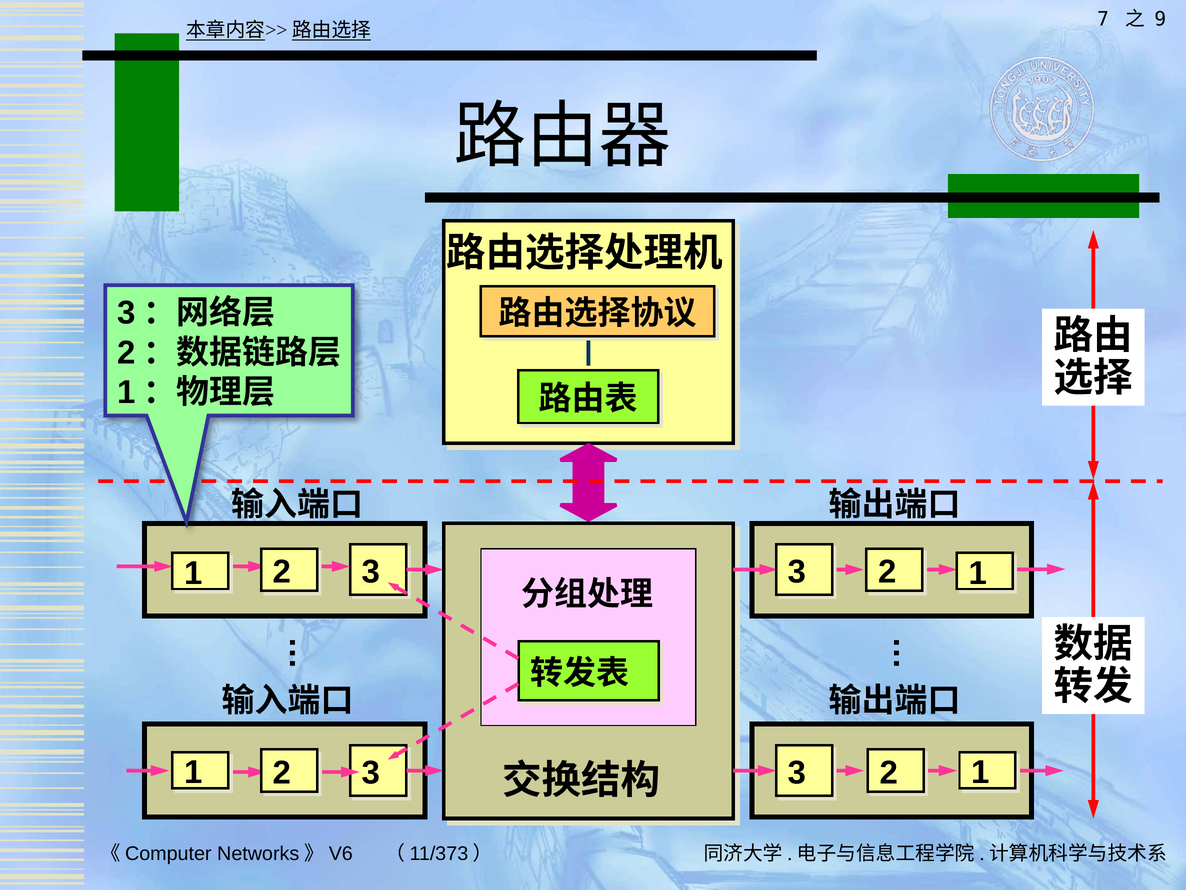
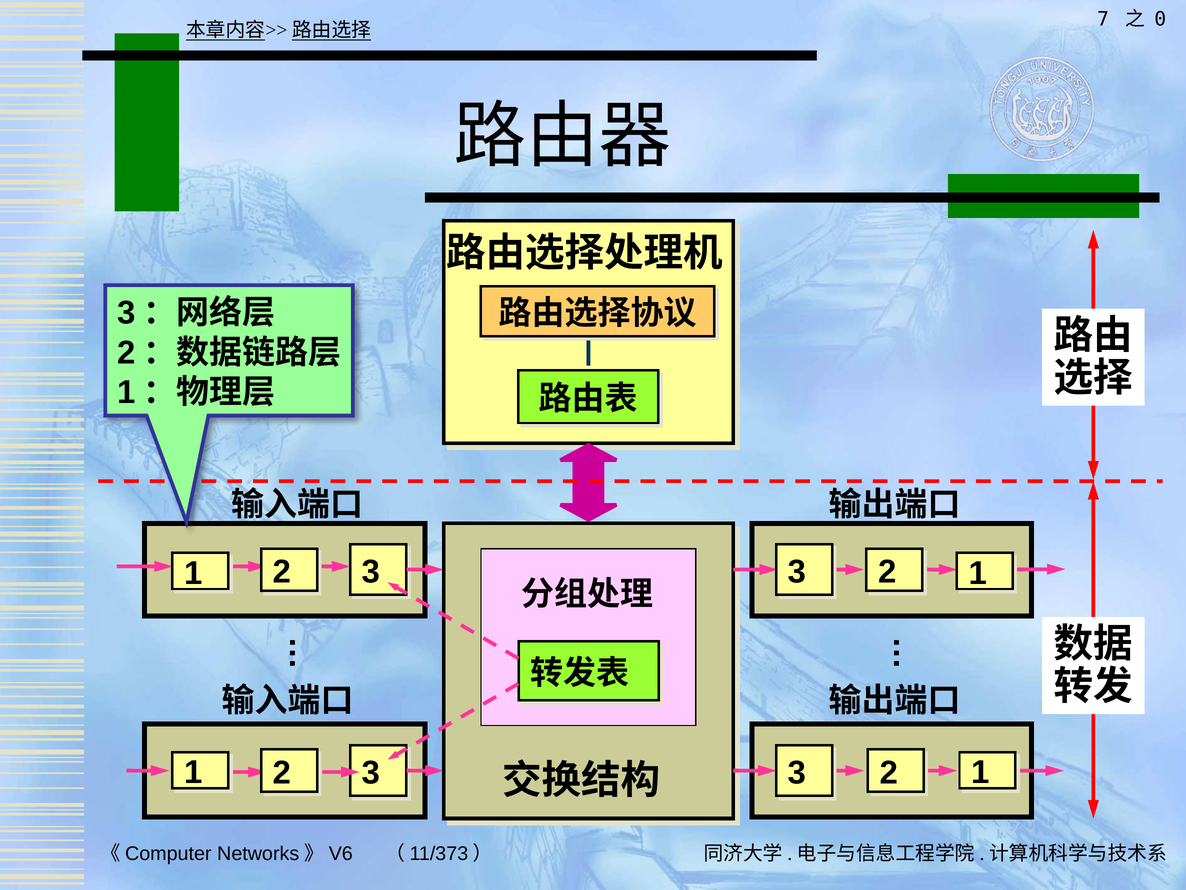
9: 9 -> 0 (1160, 19)
